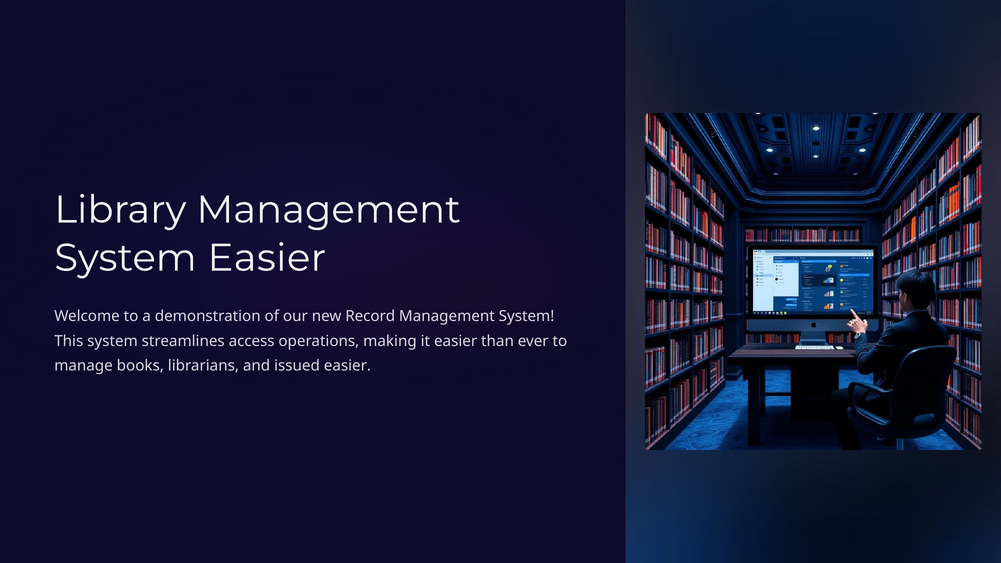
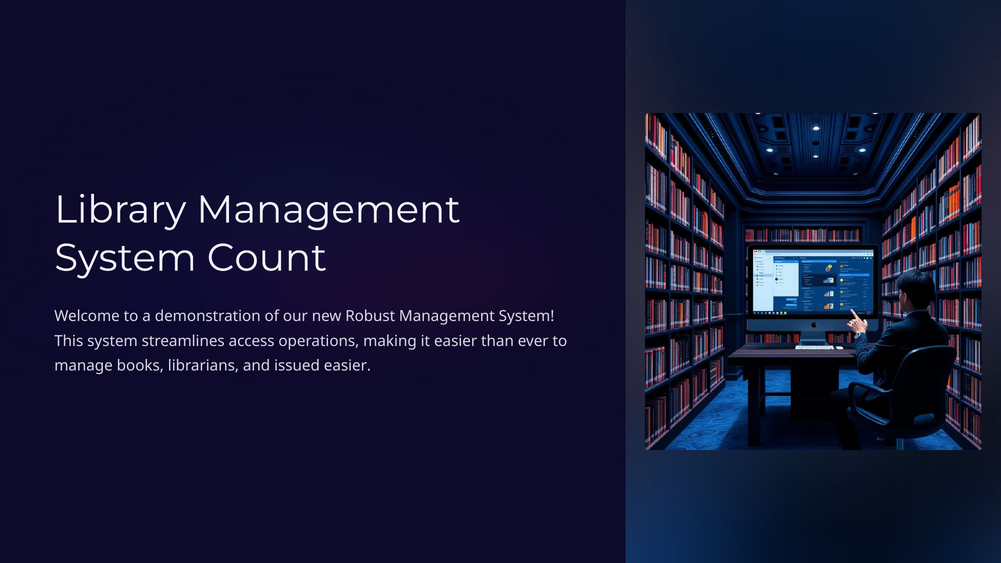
System Easier: Easier -> Count (267, 258)
Record: Record -> Robust (370, 316)
